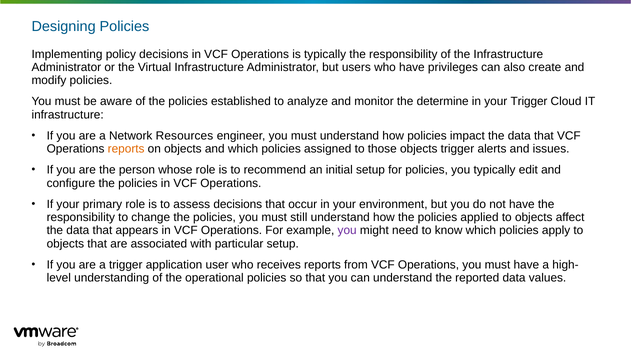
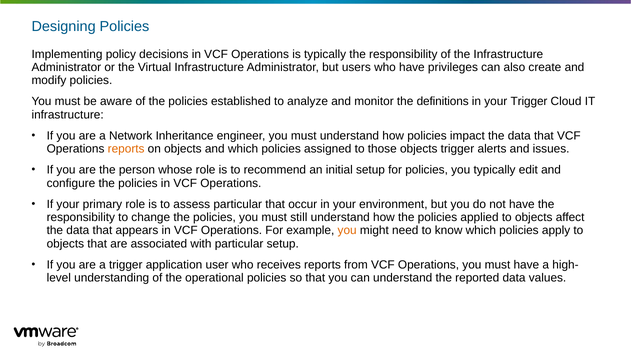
determine: determine -> definitions (443, 102)
Resources: Resources -> Inheritance (185, 136)
assess decisions: decisions -> particular (238, 204)
you colour: purple -> orange (347, 230)
